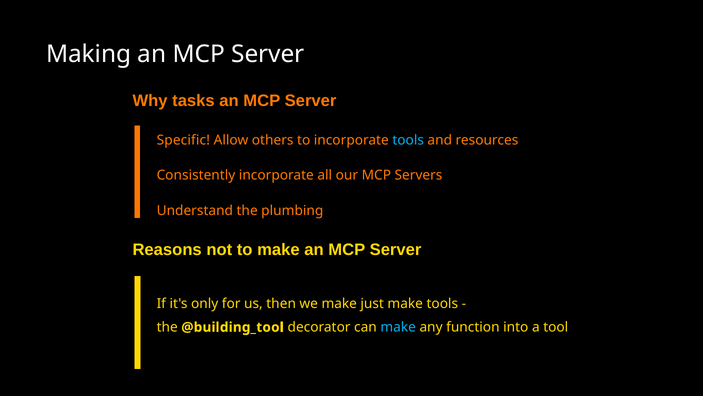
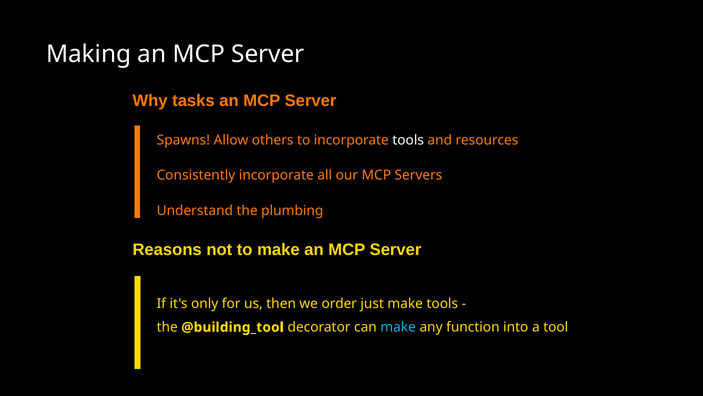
Specific: Specific -> Spawns (183, 140)
tools colour: light blue -> white (408, 140)
we make: make -> order (339, 304)
